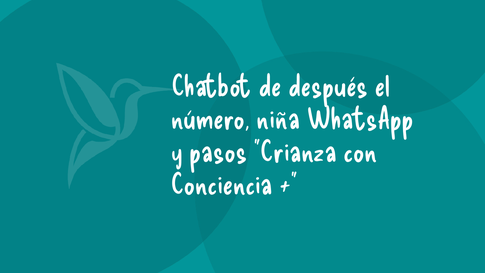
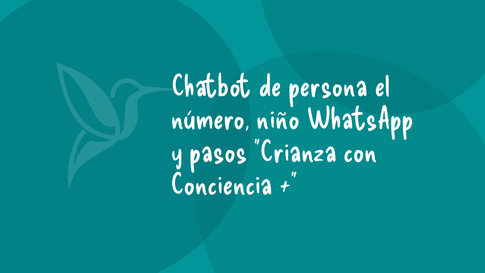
después: después -> persona (328, 86)
niña: niña -> niño (278, 119)
